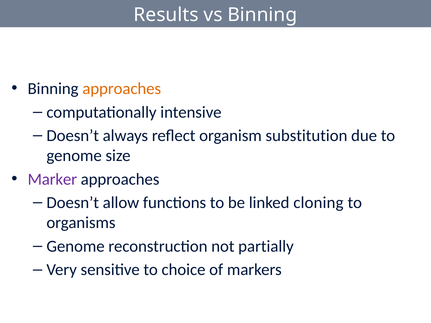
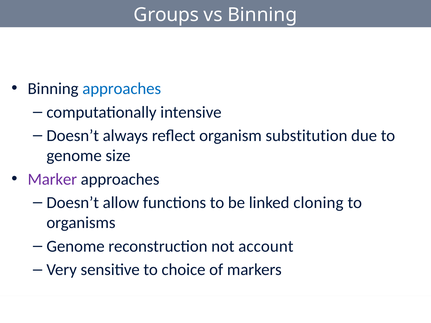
Results: Results -> Groups (166, 15)
approaches colour: orange -> blue (122, 89)
partially: partially -> account (266, 246)
